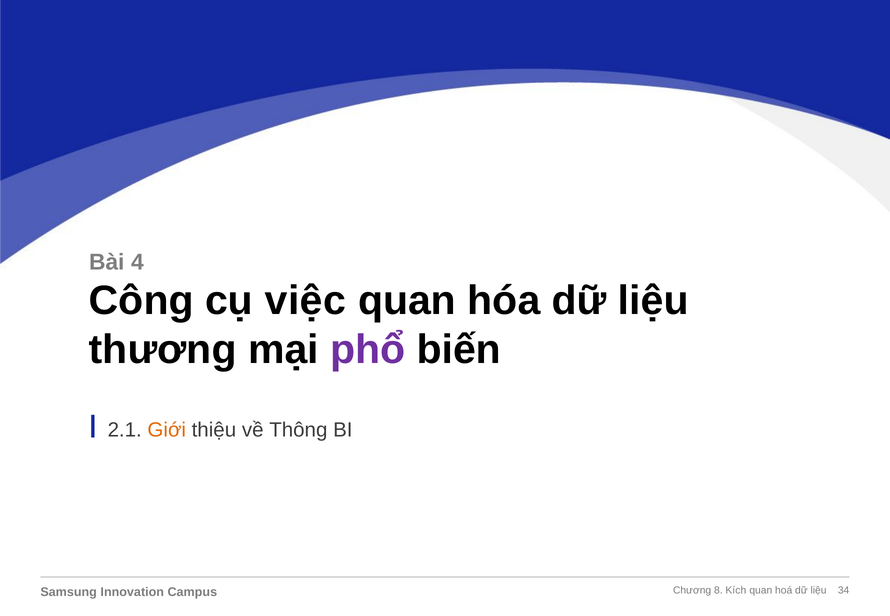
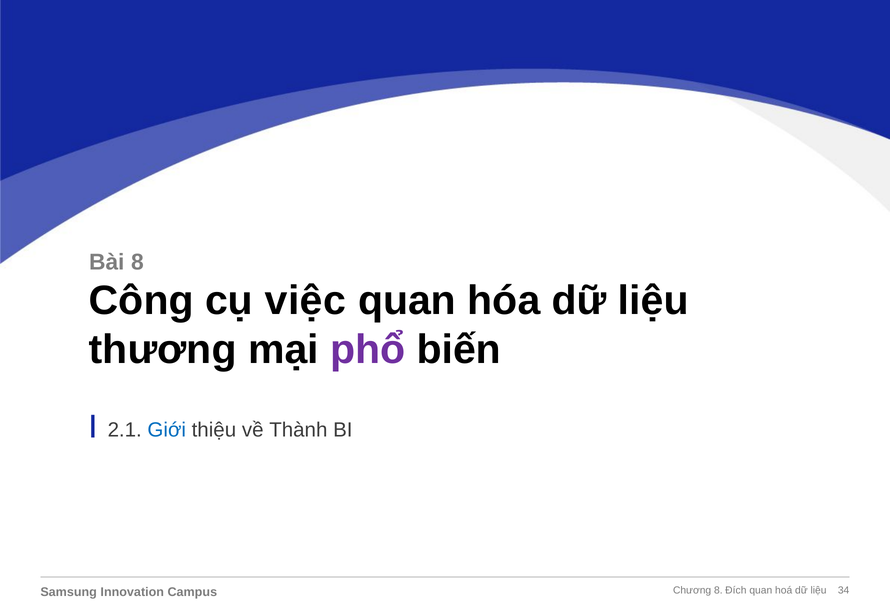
Bài 4: 4 -> 8 (137, 262)
Giới colour: orange -> blue (167, 430)
Thông: Thông -> Thành (298, 430)
Kích: Kích -> Đích (736, 591)
